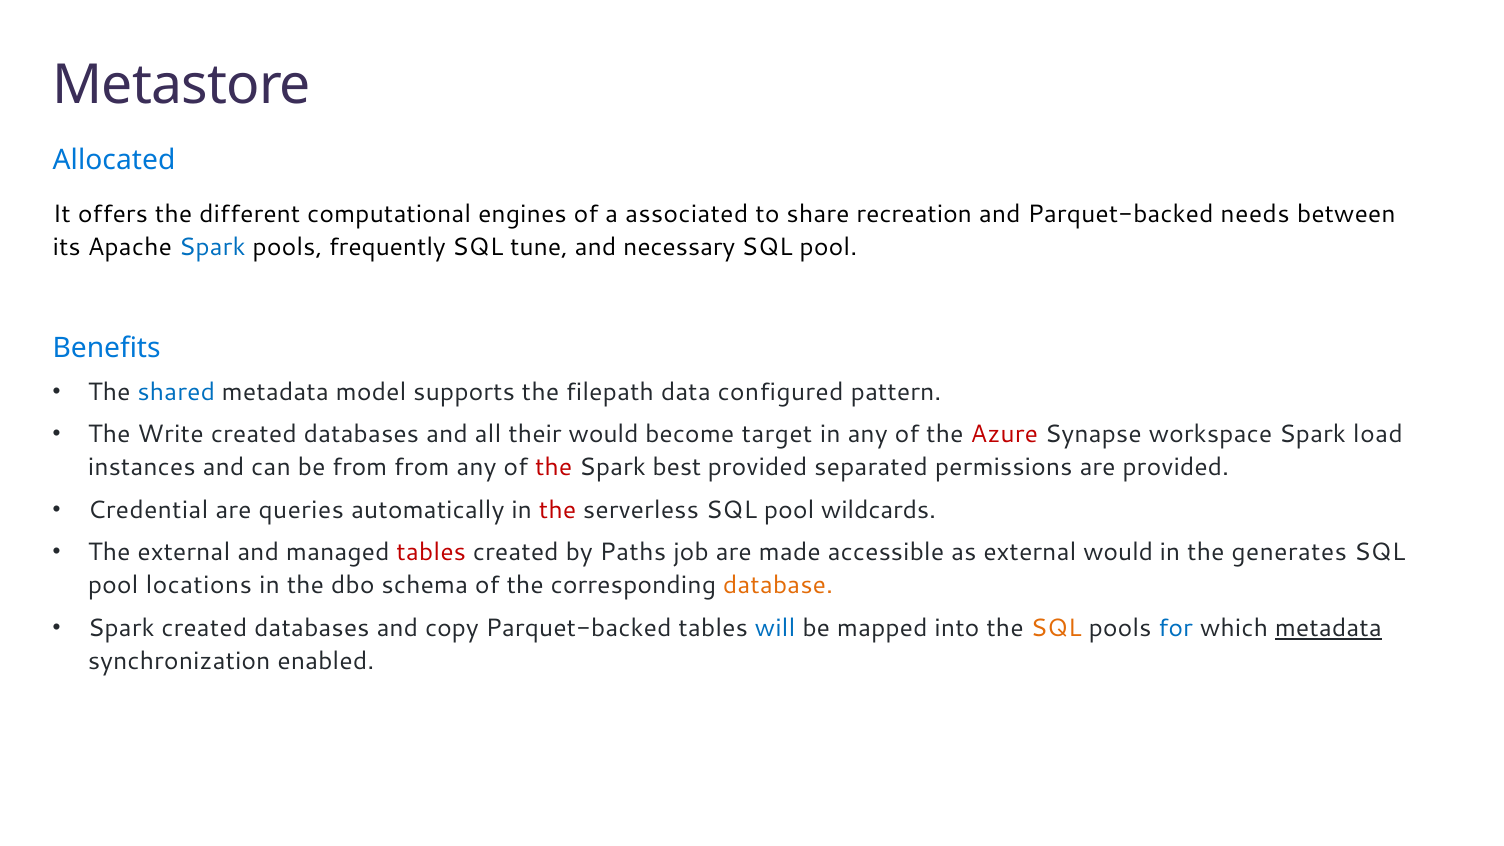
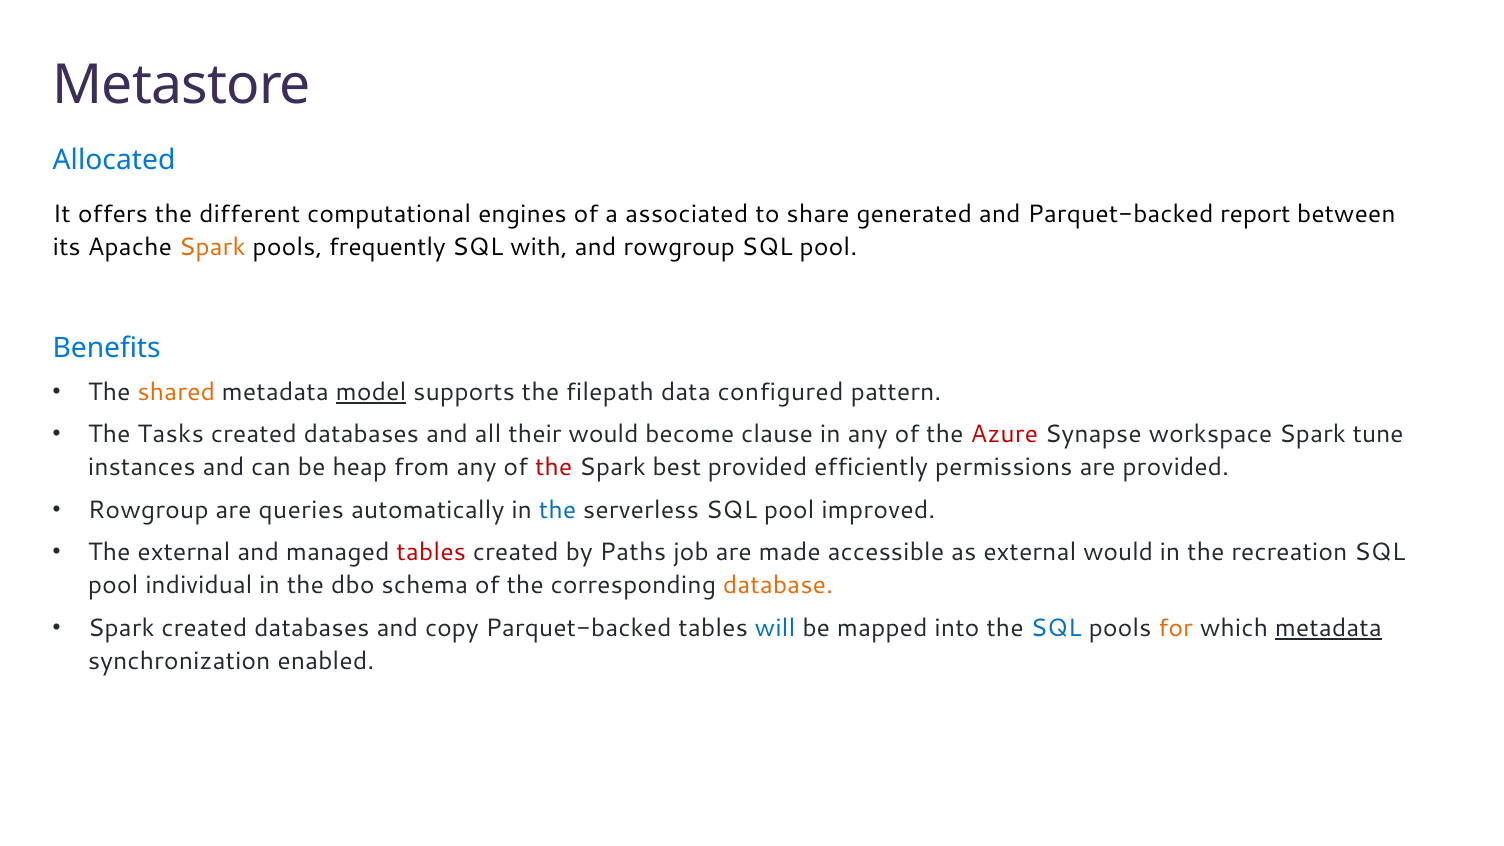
recreation: recreation -> generated (914, 214)
needs: needs -> report (1255, 214)
Spark colour: blue -> orange (212, 247)
tune: tune -> with (539, 247)
and necessary: necessary -> rowgroup (679, 247)
shared colour: blue -> orange (176, 392)
model underline: none -> present (371, 392)
Write: Write -> Tasks (171, 435)
target: target -> clause (777, 435)
load: load -> tune (1378, 435)
be from: from -> heap (360, 468)
separated: separated -> efficiently (871, 468)
Credential: Credential -> Rowgroup (148, 510)
the colour: red -> blue (558, 510)
wildcards: wildcards -> improved (878, 510)
generates: generates -> recreation (1289, 553)
locations: locations -> individual (199, 586)
SQL colour: orange -> blue (1056, 628)
for colour: blue -> orange (1176, 628)
